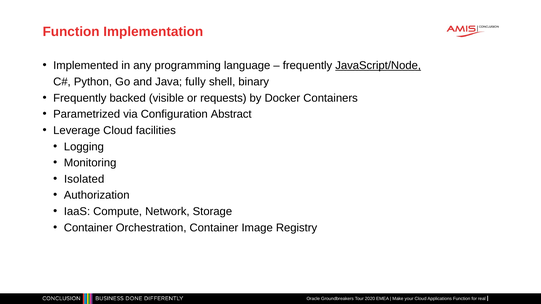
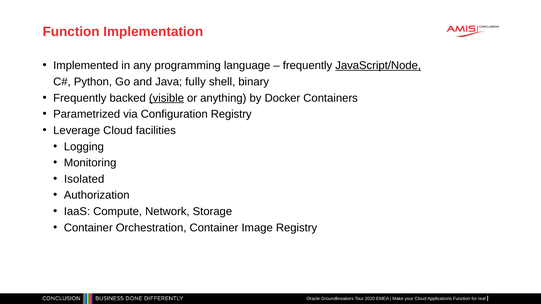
visible underline: none -> present (166, 98)
requests: requests -> anything (223, 98)
Configuration Abstract: Abstract -> Registry (231, 114)
